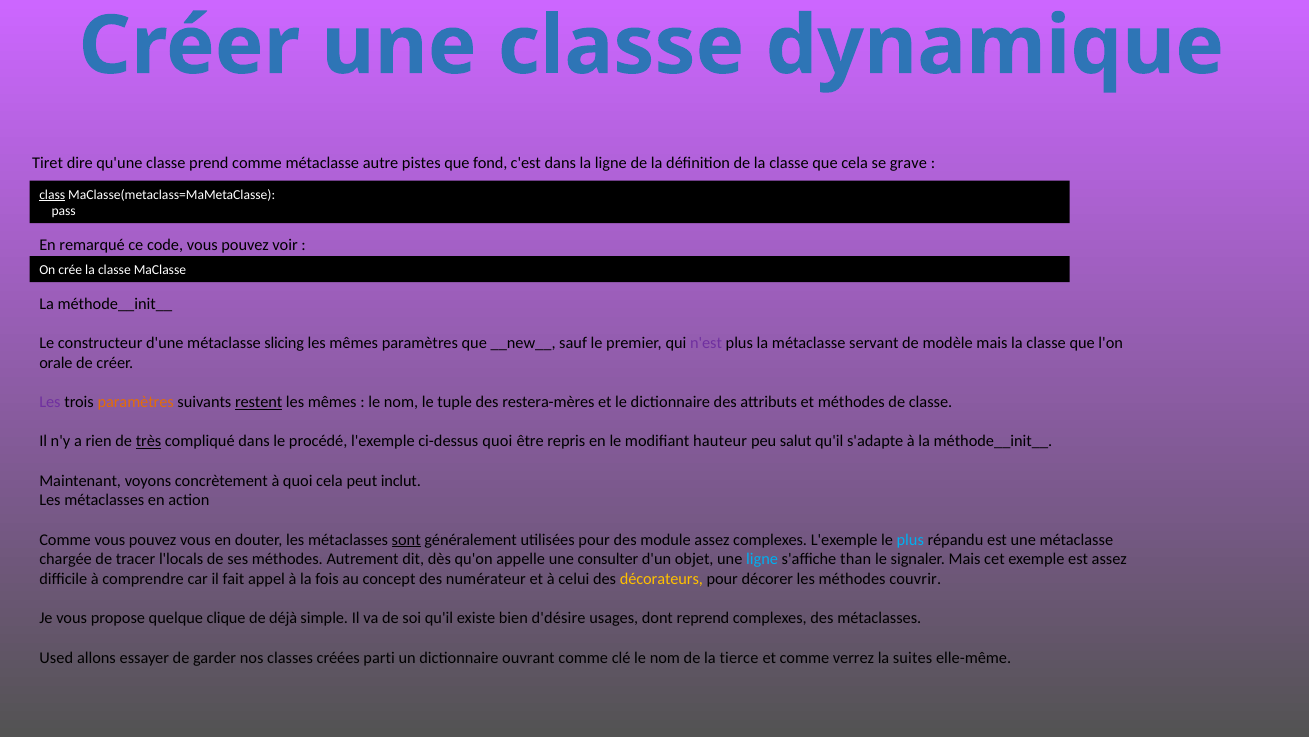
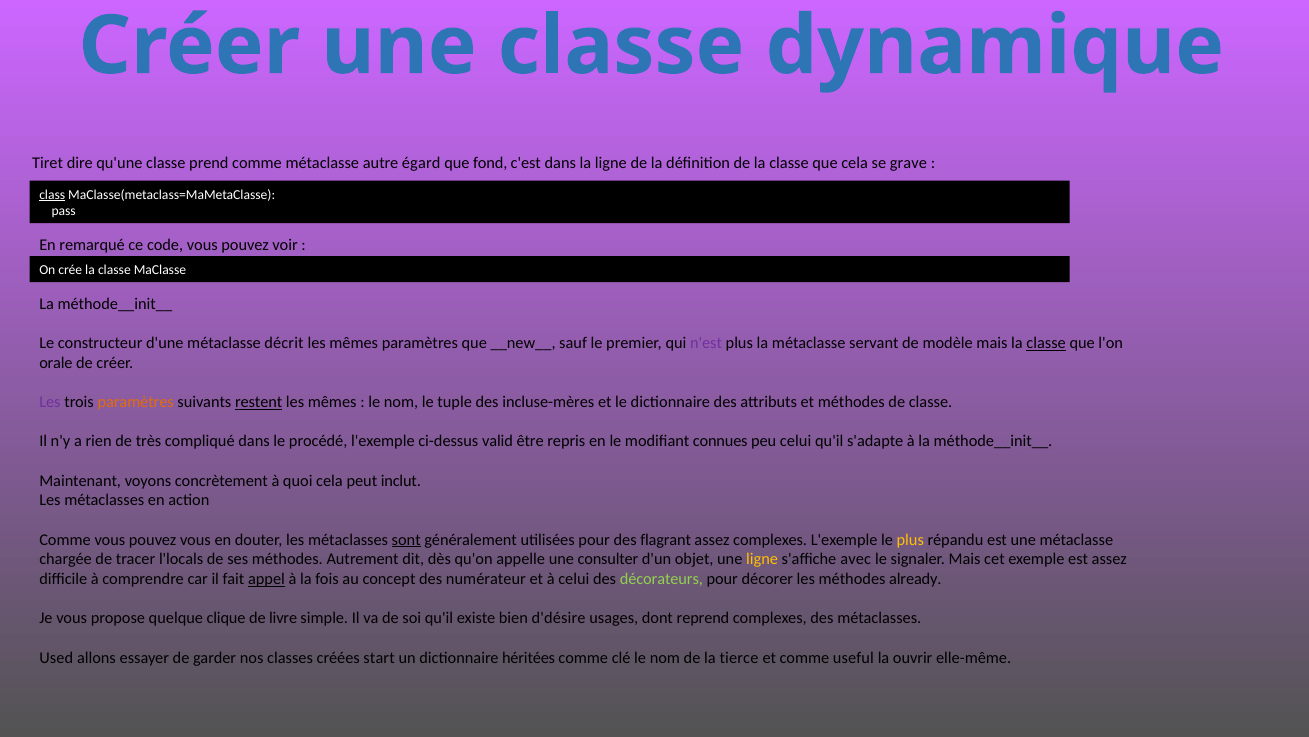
pistes: pistes -> égard (421, 163)
slicing: slicing -> décrit (284, 343)
classe underline: none -> present (1046, 343)
restera-mères: restera-mères -> incluse-mères (548, 402)
très underline: present -> none (149, 441)
ci-dessus quoi: quoi -> valid (498, 441)
hauteur: hauteur -> connues (720, 441)
peu salut: salut -> celui (796, 441)
module: module -> flagrant (666, 539)
plus colour: light blue -> yellow (910, 539)
ligne colour: light blue -> yellow (762, 559)
than: than -> avec (856, 559)
appel underline: none -> present (267, 579)
décorateurs colour: yellow -> light green (661, 579)
couvrir: couvrir -> already (915, 579)
déjà: déjà -> livre (283, 618)
parti: parti -> start (379, 657)
ouvrant: ouvrant -> héritées (529, 657)
verrez: verrez -> useful (853, 657)
suites: suites -> ouvrir (913, 657)
